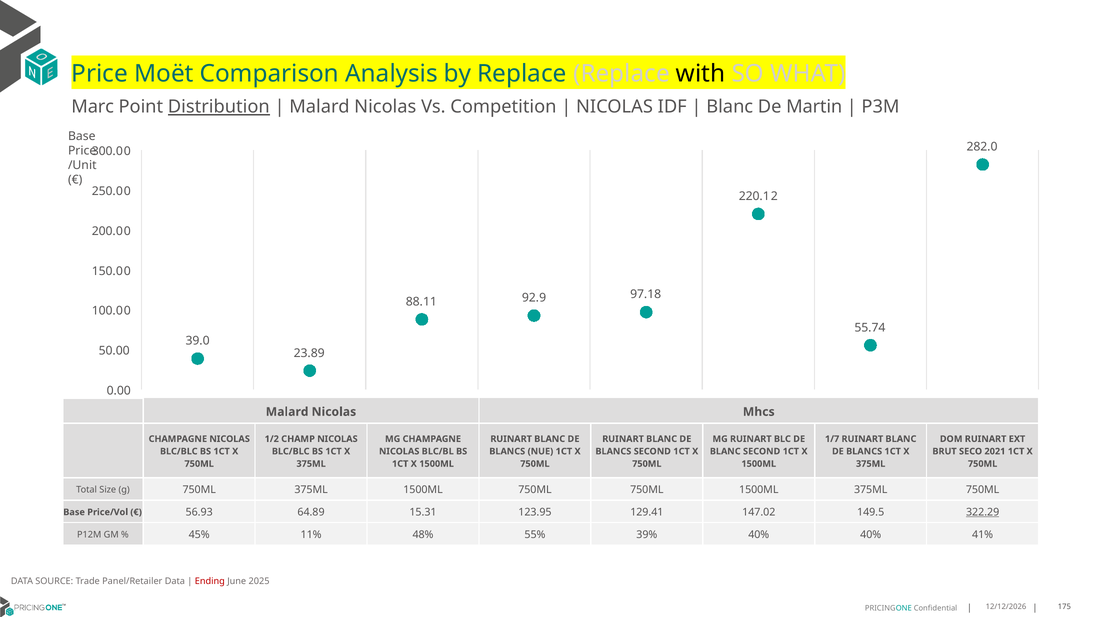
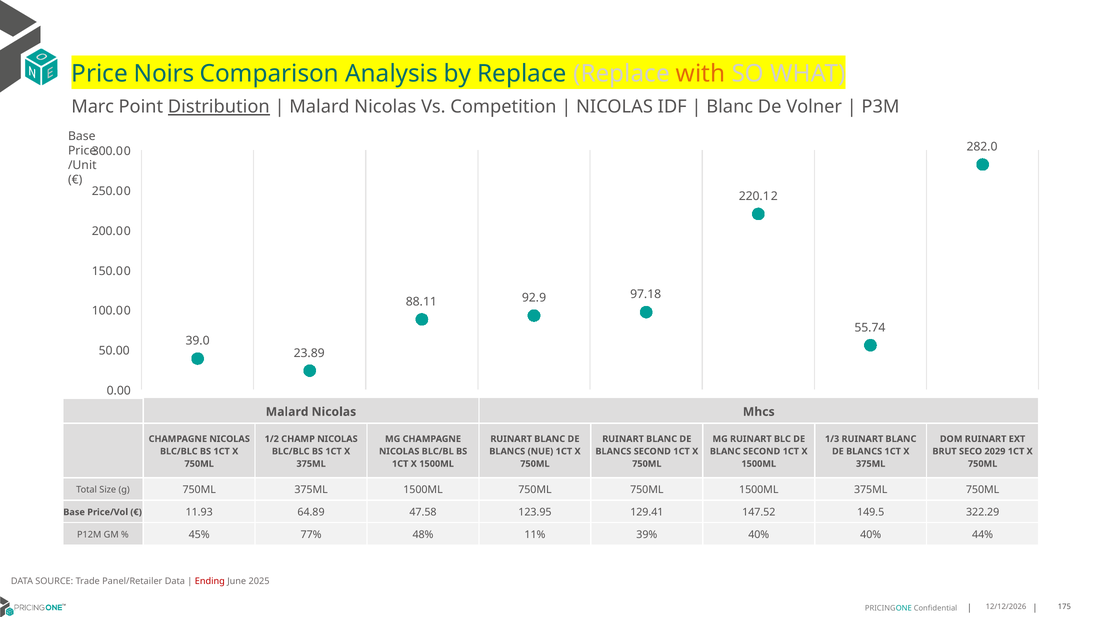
Moët: Moët -> Noirs (164, 74)
with colour: black -> orange (701, 74)
Martin: Martin -> Volner (814, 107)
1/7: 1/7 -> 1/3 (832, 439)
2021: 2021 -> 2029 (995, 452)
56.93: 56.93 -> 11.93 (199, 513)
15.31: 15.31 -> 47.58 (423, 513)
147.02: 147.02 -> 147.52 (759, 513)
322.29 underline: present -> none (983, 513)
11%: 11% -> 77% (311, 535)
55%: 55% -> 11% (535, 535)
41%: 41% -> 44% (983, 535)
